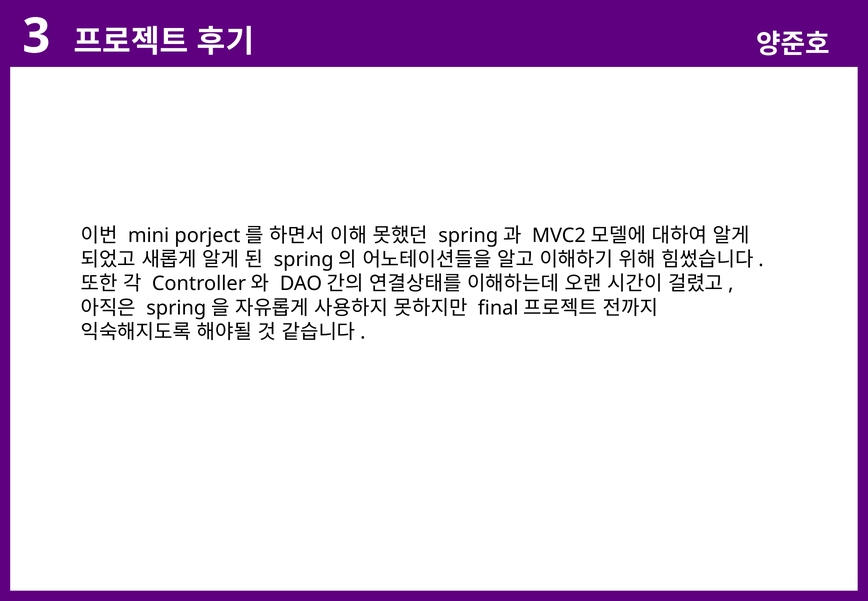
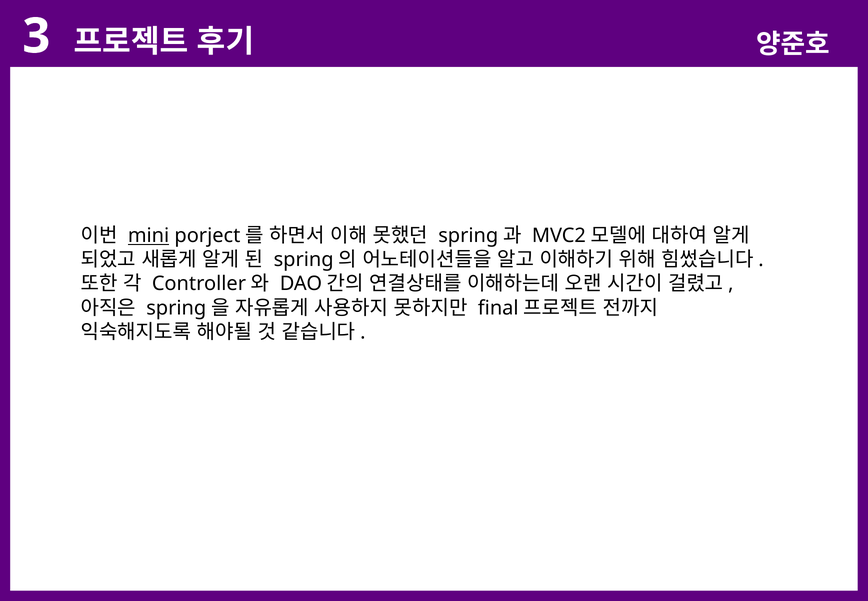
mini underline: none -> present (149, 236)
